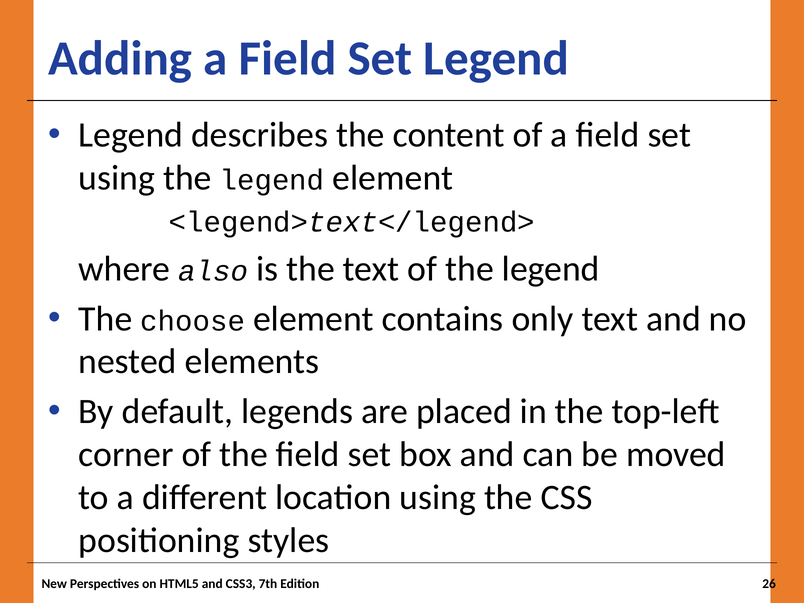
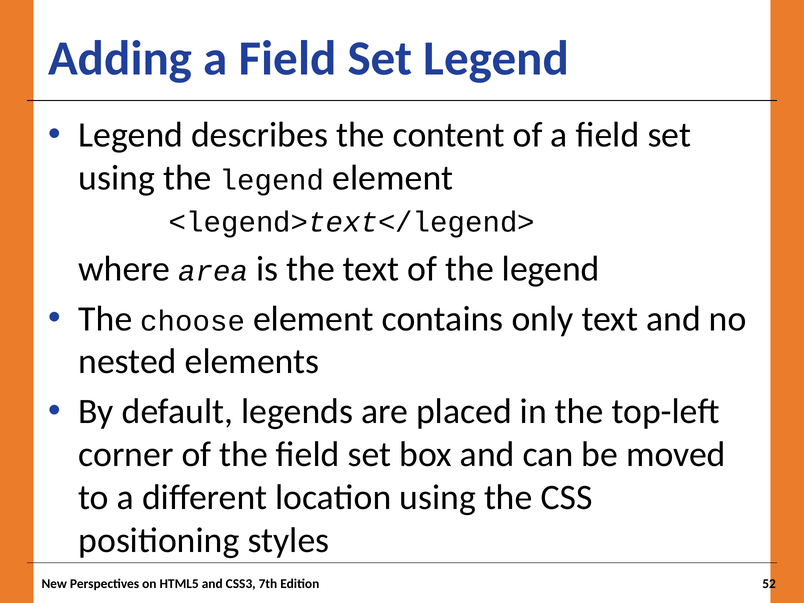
also: also -> area (213, 271)
26: 26 -> 52 (769, 584)
